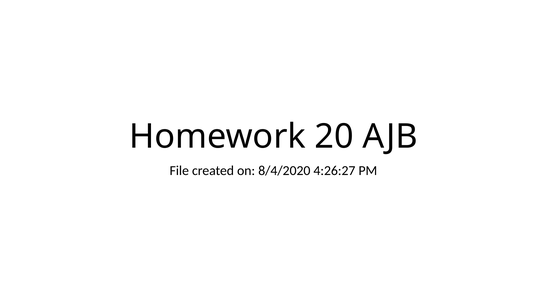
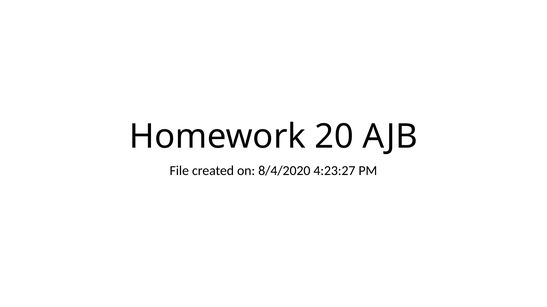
4:26:27: 4:26:27 -> 4:23:27 (334, 171)
